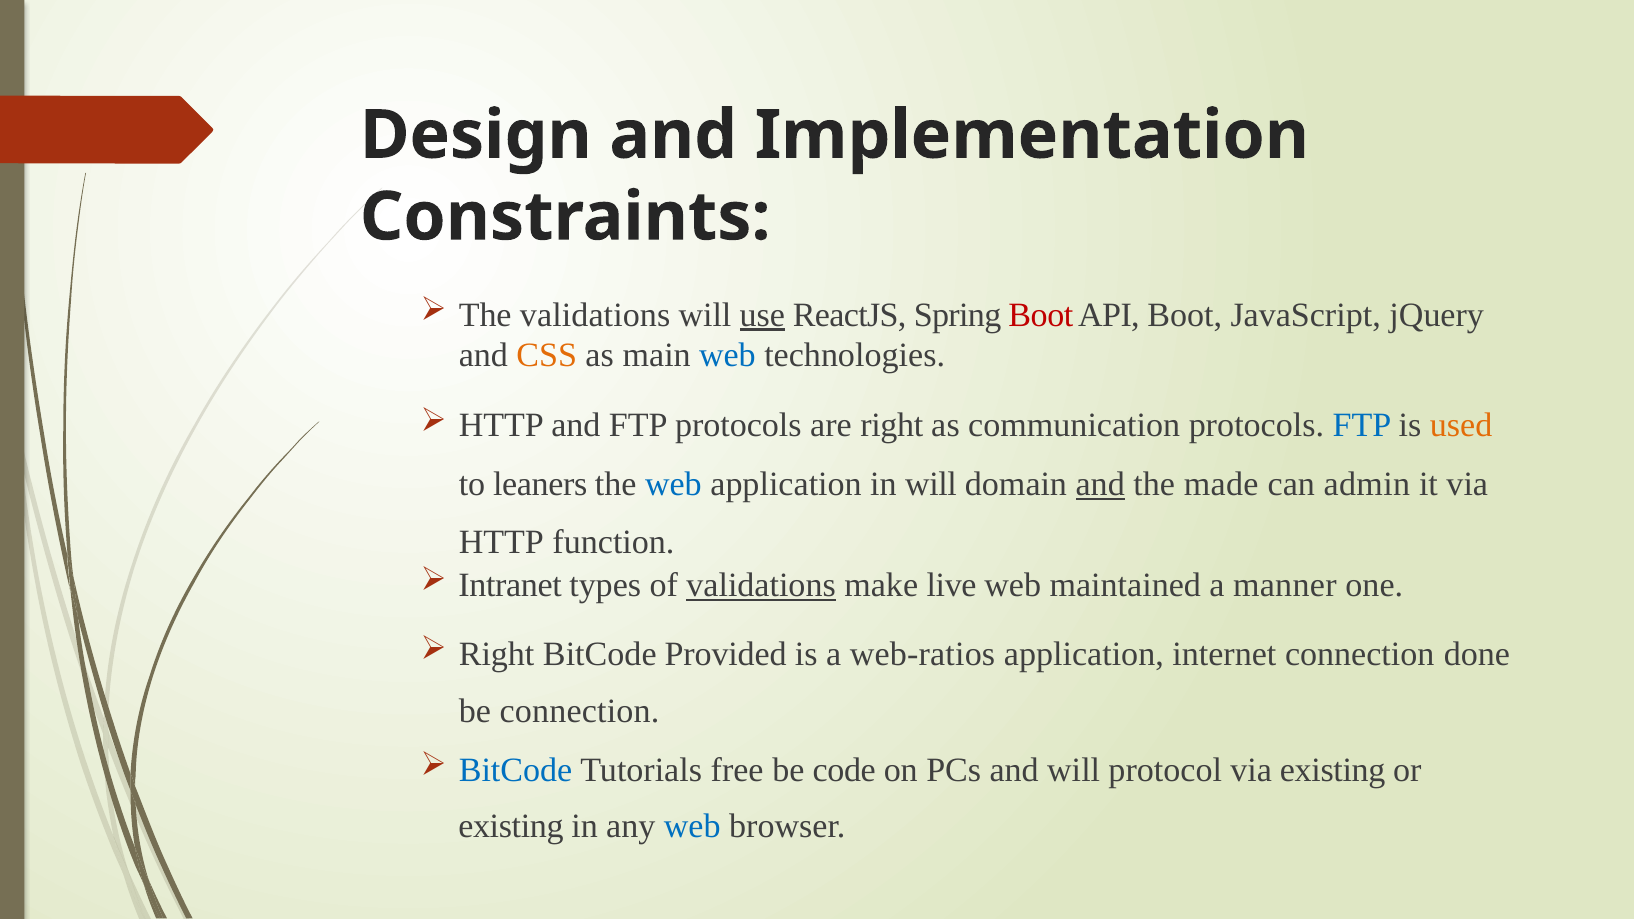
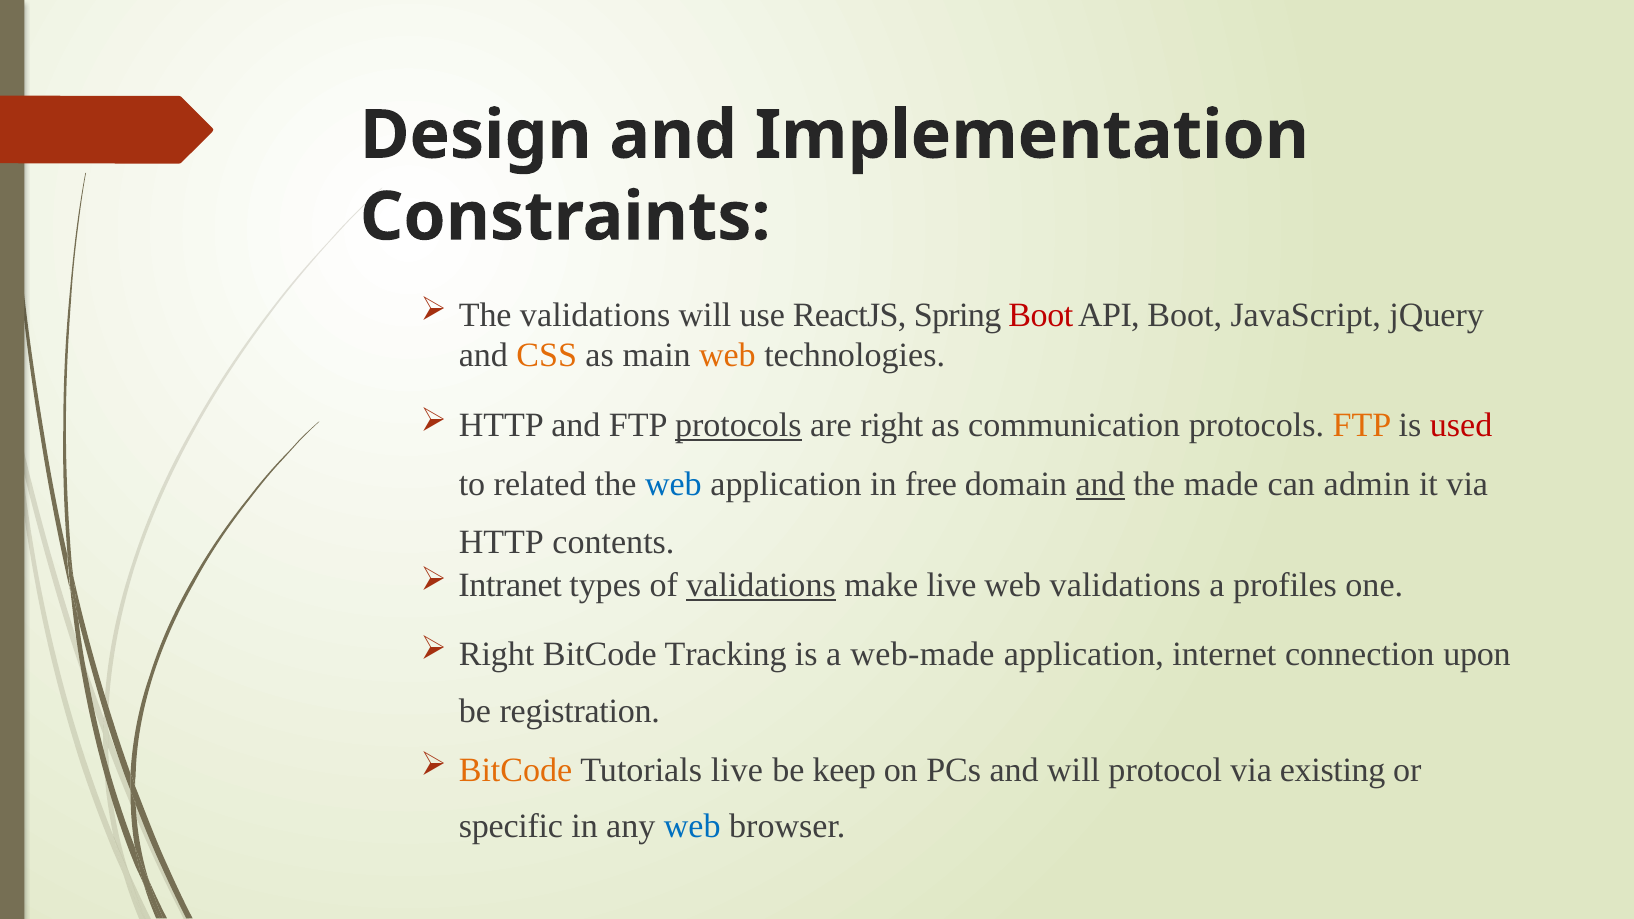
use underline: present -> none (762, 315)
web colour: blue -> orange (727, 356)
protocols underline: none -> present (738, 426)
FTP colour: blue -> orange (1362, 426)
used colour: orange -> red (1461, 426)
leaners: leaners -> related (540, 484)
in will: will -> free (931, 484)
function: function -> contents (613, 542)
web maintained: maintained -> validations (1125, 585)
manner: manner -> profiles (1285, 585)
Provided: Provided -> Tracking (726, 654)
web-ratios: web-ratios -> web-made (922, 654)
done: done -> upon (1477, 654)
be connection: connection -> registration (580, 712)
BitCode colour: blue -> orange (516, 770)
Tutorials free: free -> live (737, 770)
code: code -> keep (844, 770)
existing: existing -> specific (511, 827)
